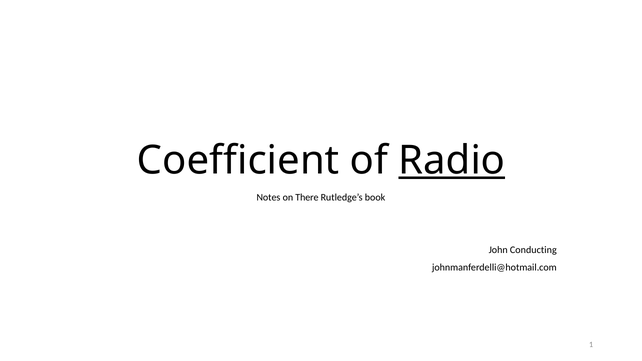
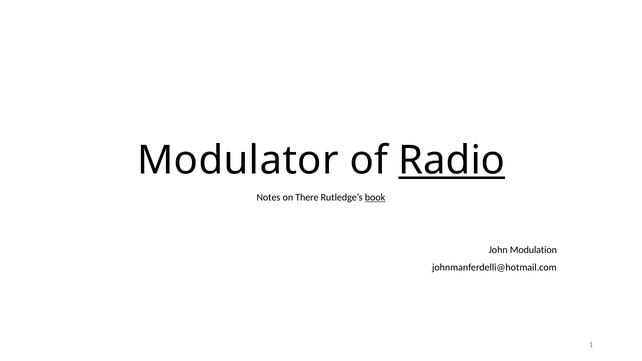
Coefficient: Coefficient -> Modulator (238, 160)
book underline: none -> present (375, 197)
Conducting: Conducting -> Modulation (533, 250)
